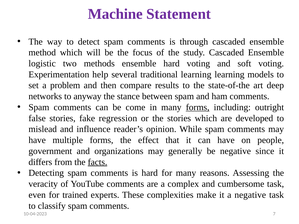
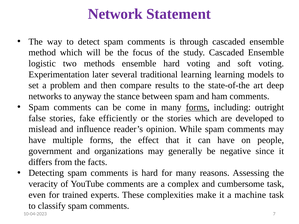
Machine: Machine -> Network (115, 14)
help: help -> later (100, 75)
regression: regression -> efficiently (118, 118)
facts underline: present -> none (98, 162)
a negative: negative -> machine (250, 195)
